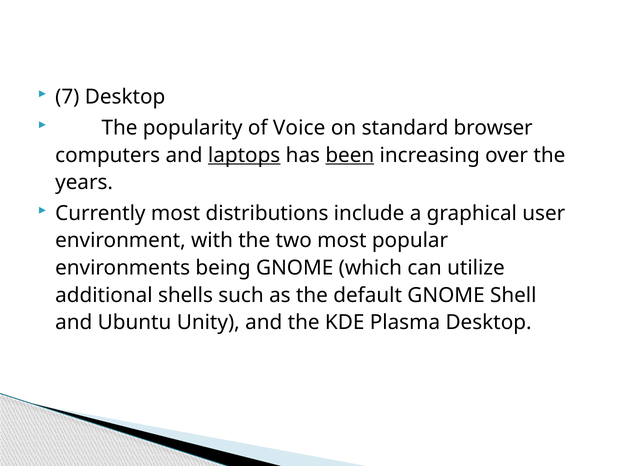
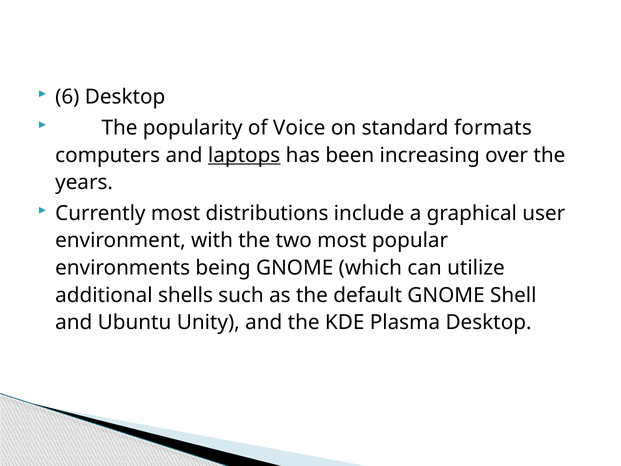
7: 7 -> 6 (67, 97)
browser: browser -> formats (493, 128)
been underline: present -> none (350, 155)
